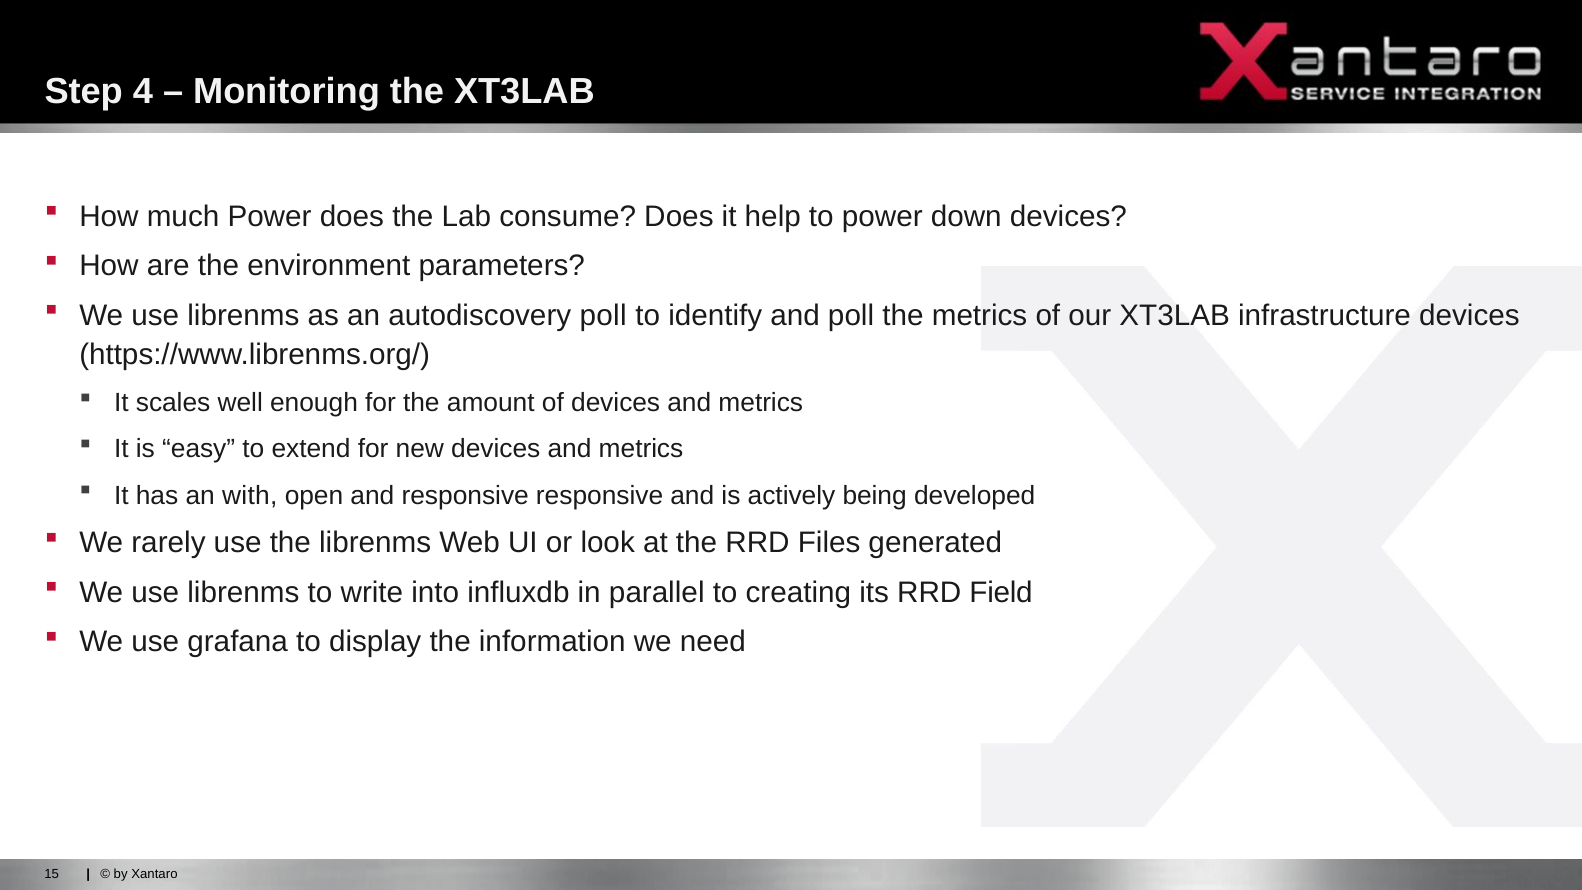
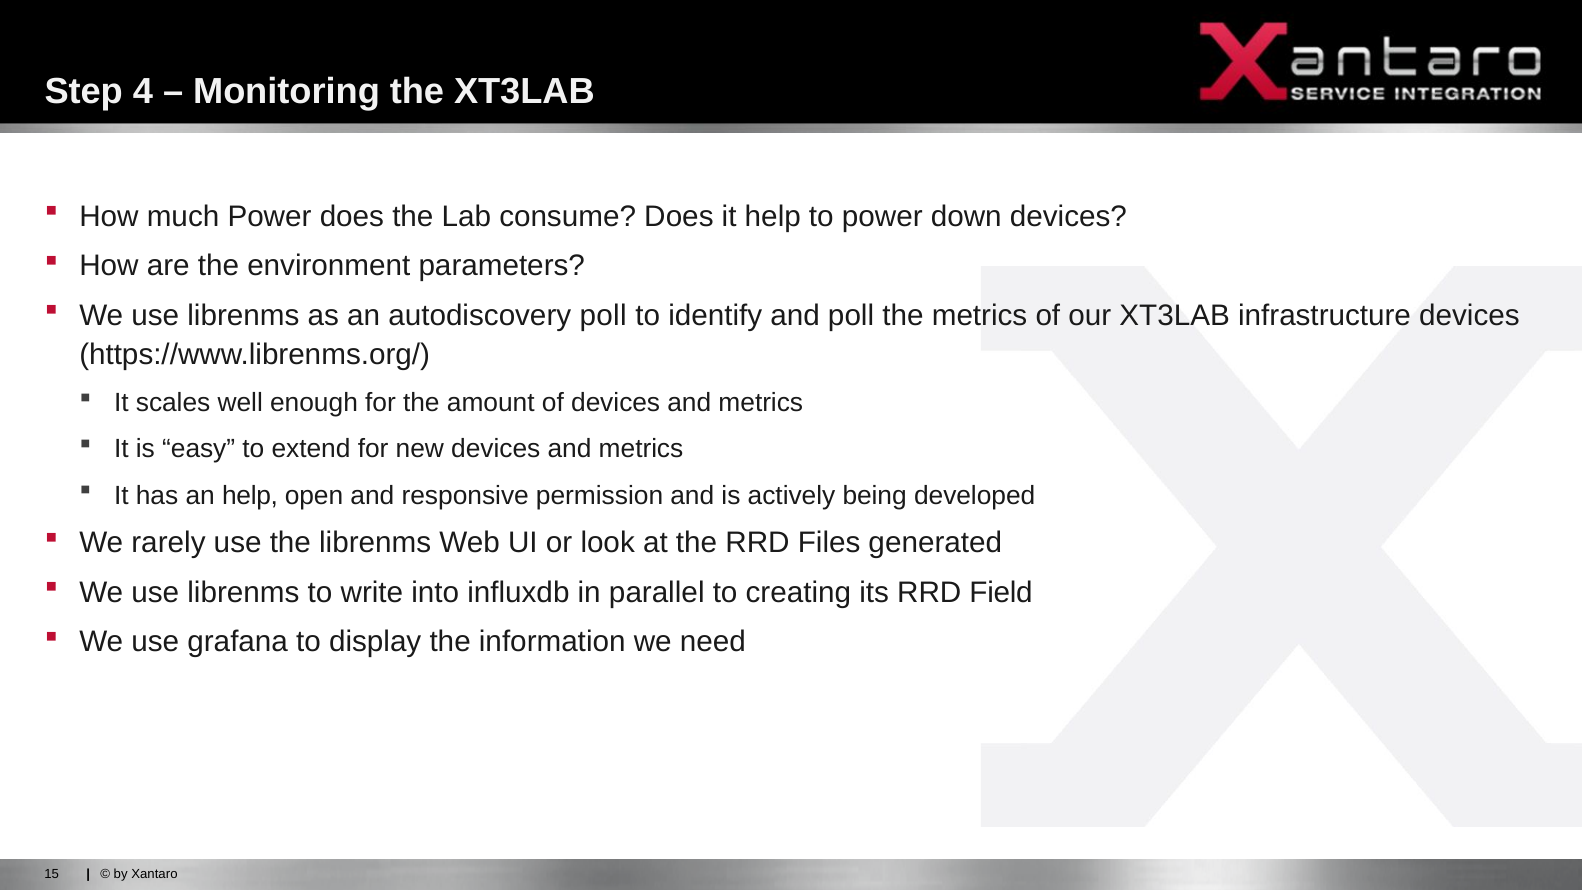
an with: with -> help (250, 495)
responsive responsive: responsive -> permission (600, 495)
